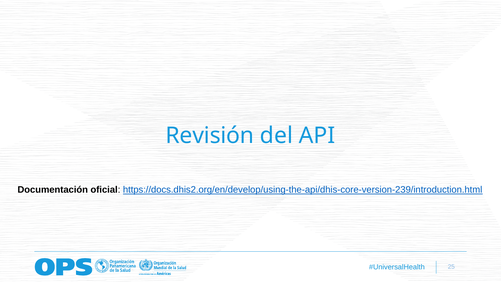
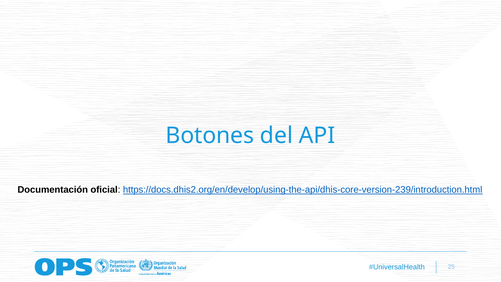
Revisión: Revisión -> Botones (210, 135)
